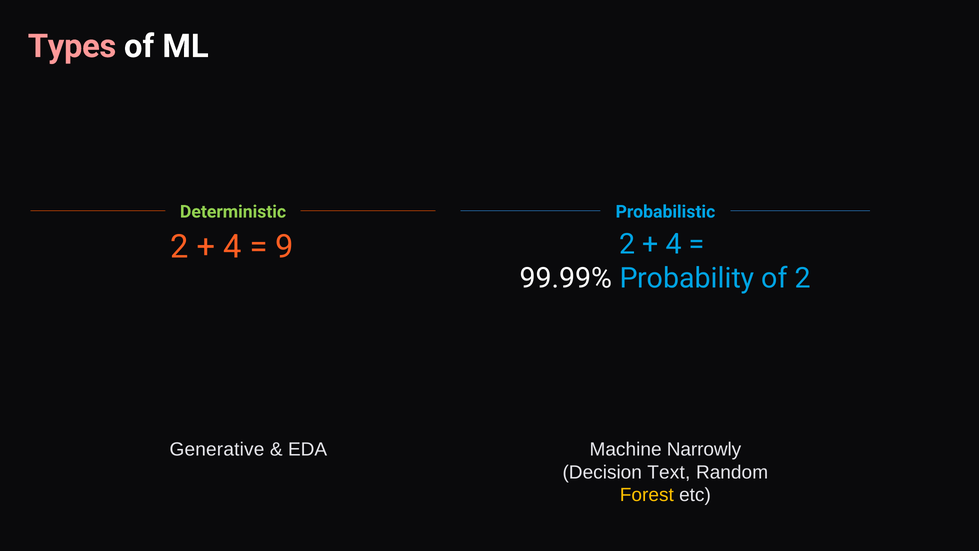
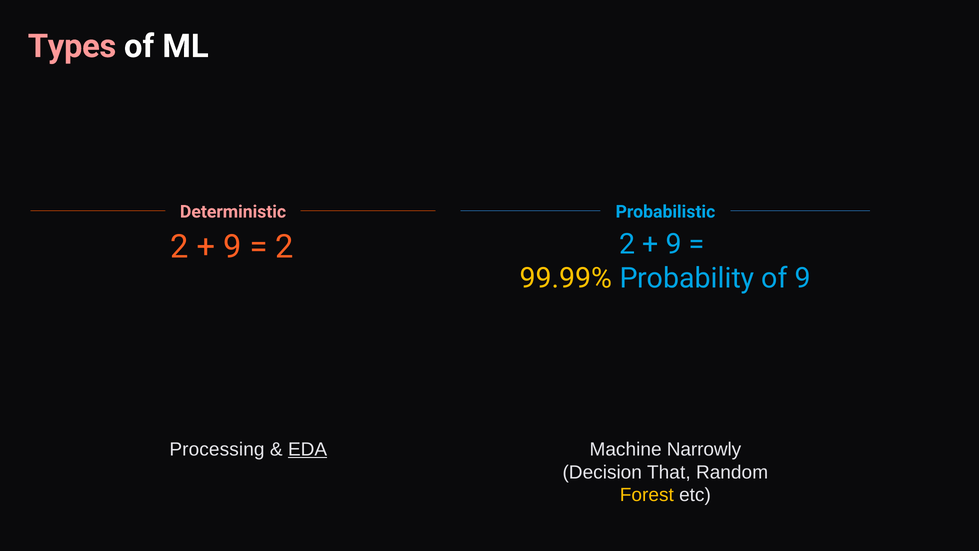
Deterministic colour: light green -> pink (233, 212)
4: 4 -> 9 (232, 247)
9: 9 -> 2 (285, 247)
4: 4 -> 9 (674, 244)
99.99% colour: white -> yellow (566, 278)
of 2: 2 -> 9 (803, 278)
Generative: Generative -> Processing (217, 449)
EDA underline: none -> present (308, 449)
Text: Text -> That (669, 472)
